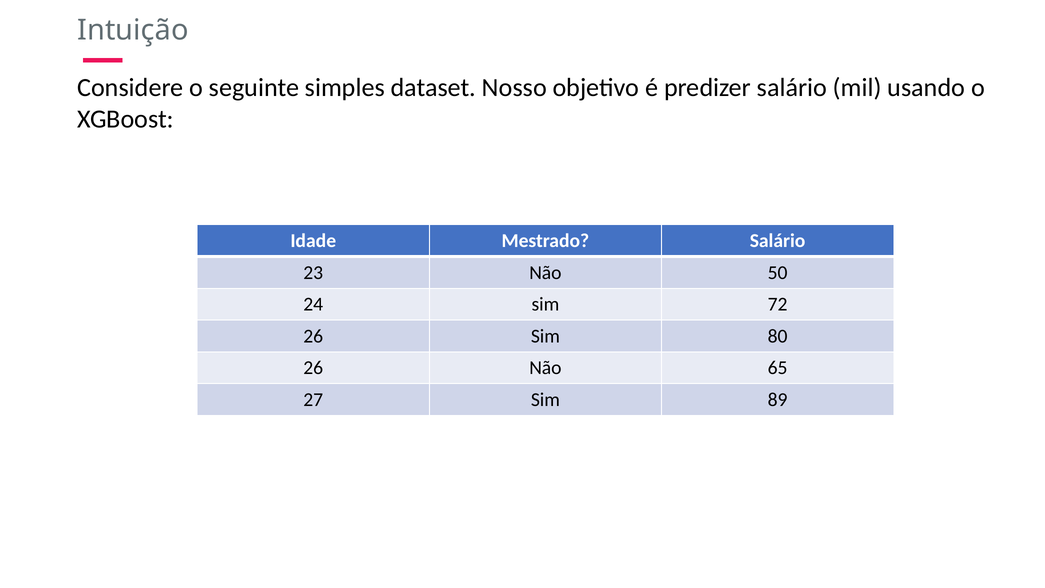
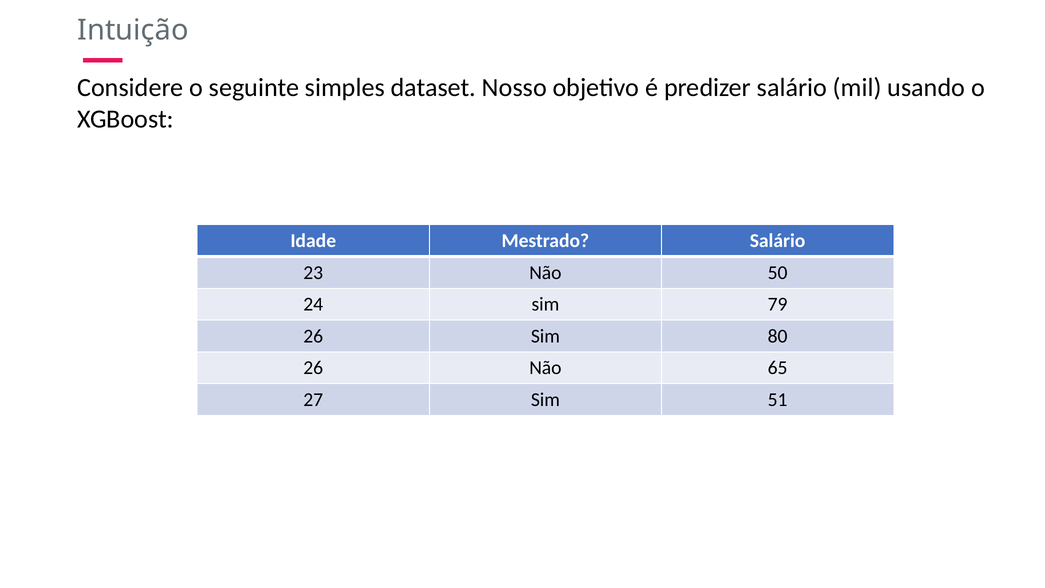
72: 72 -> 79 (778, 304)
89: 89 -> 51 (778, 400)
